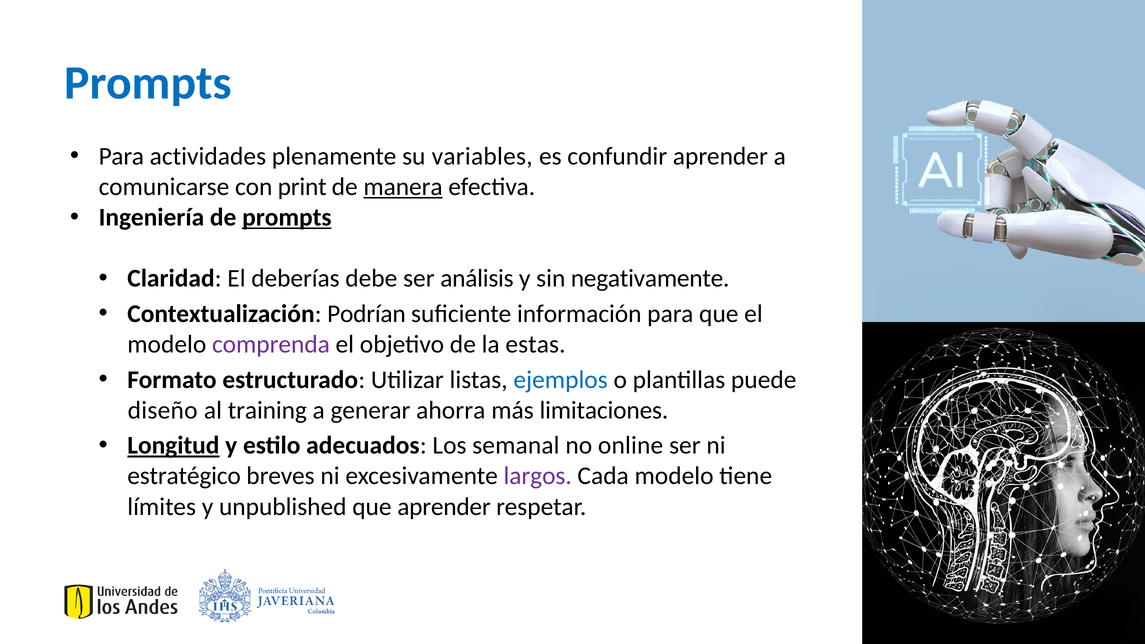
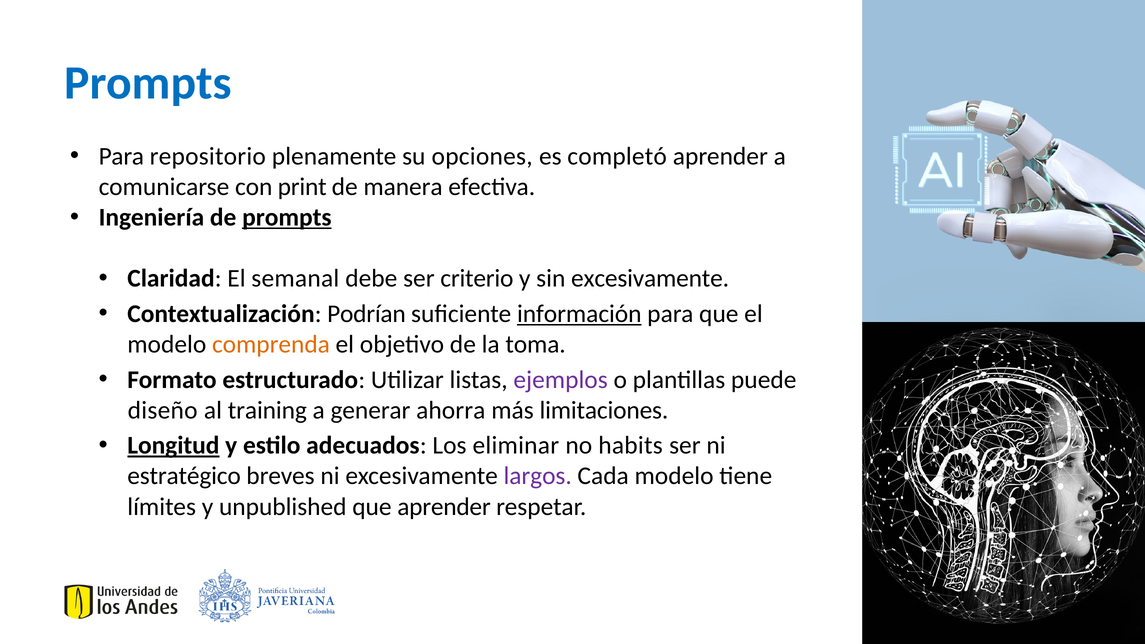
actividades: actividades -> repositorio (208, 156)
variables: variables -> opciones (482, 156)
confundir: confundir -> completó (617, 156)
manera underline: present -> none (403, 187)
deberías: deberías -> semanal (295, 279)
análisis: análisis -> criterio (477, 279)
sin negativamente: negativamente -> excesivamente (650, 279)
información underline: none -> present (579, 314)
comprenda colour: purple -> orange (271, 344)
estas: estas -> toma (536, 344)
ejemplos colour: blue -> purple (561, 380)
semanal: semanal -> eliminar (516, 446)
online: online -> habits (631, 446)
